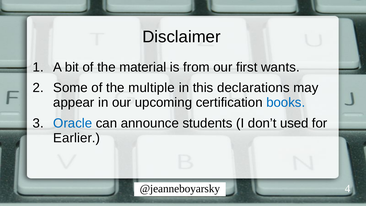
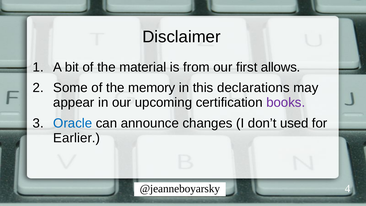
wants: wants -> allows (281, 67)
multiple: multiple -> memory (152, 88)
books colour: blue -> purple (286, 102)
students: students -> changes (208, 123)
